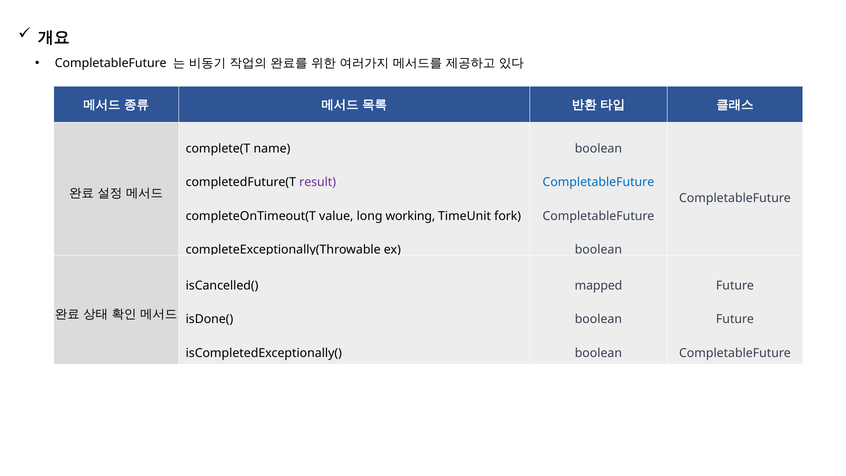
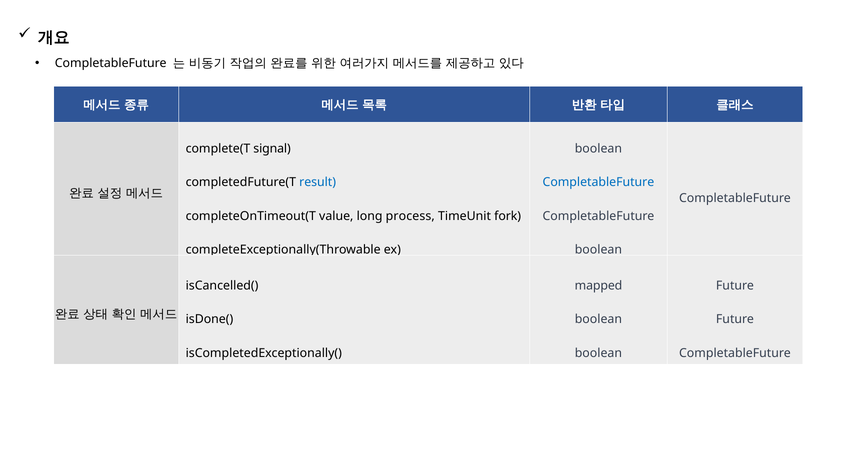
name: name -> signal (272, 149)
result colour: purple -> blue (318, 182)
working: working -> process (410, 216)
